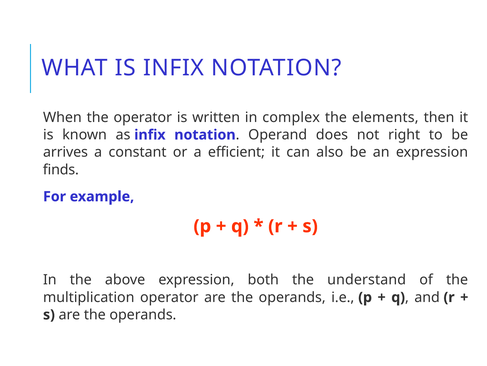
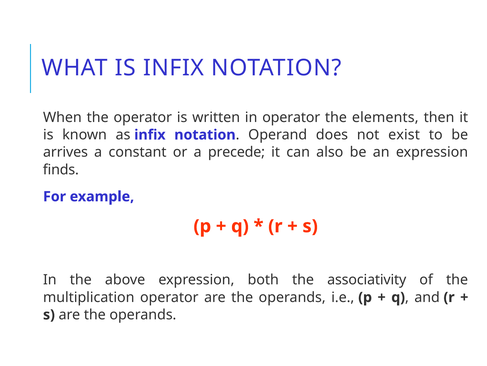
in complex: complex -> operator (291, 117)
right: right -> exist (404, 135)
efficient: efficient -> precede (236, 152)
understand: understand -> associativity (367, 279)
